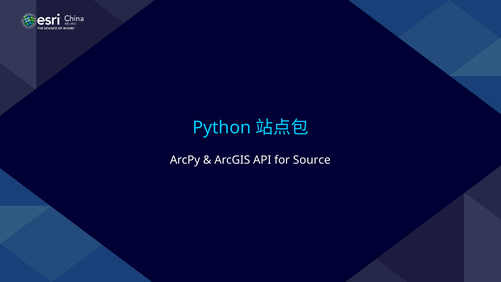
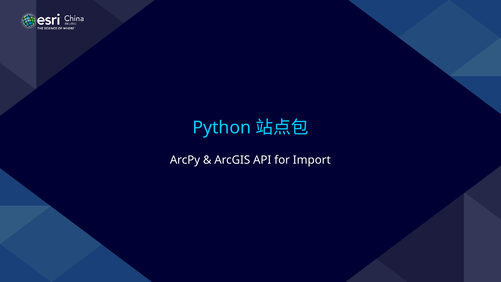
Source: Source -> Import (312, 160)
